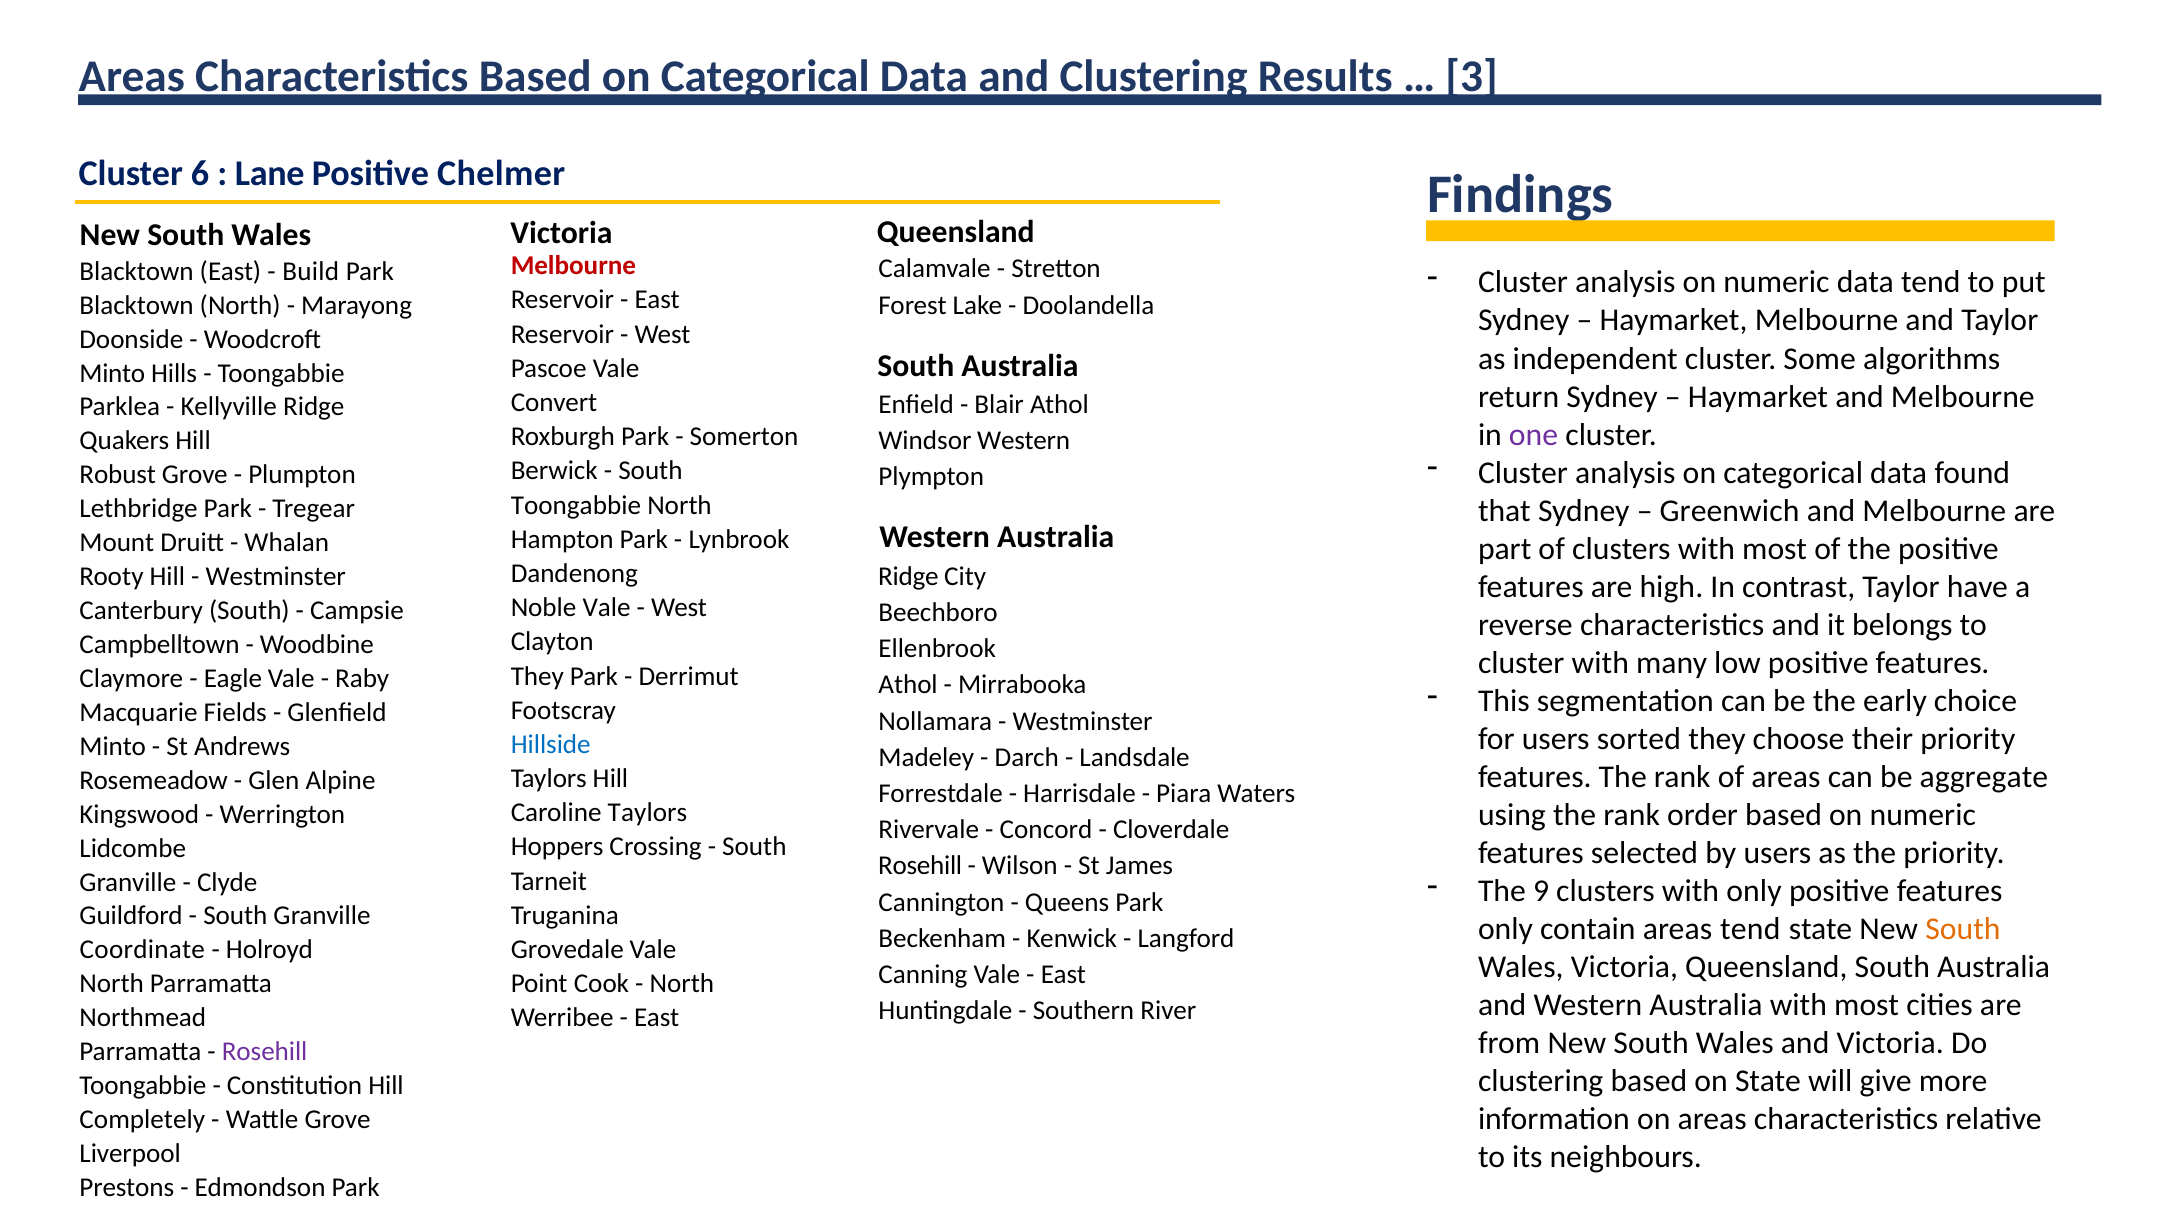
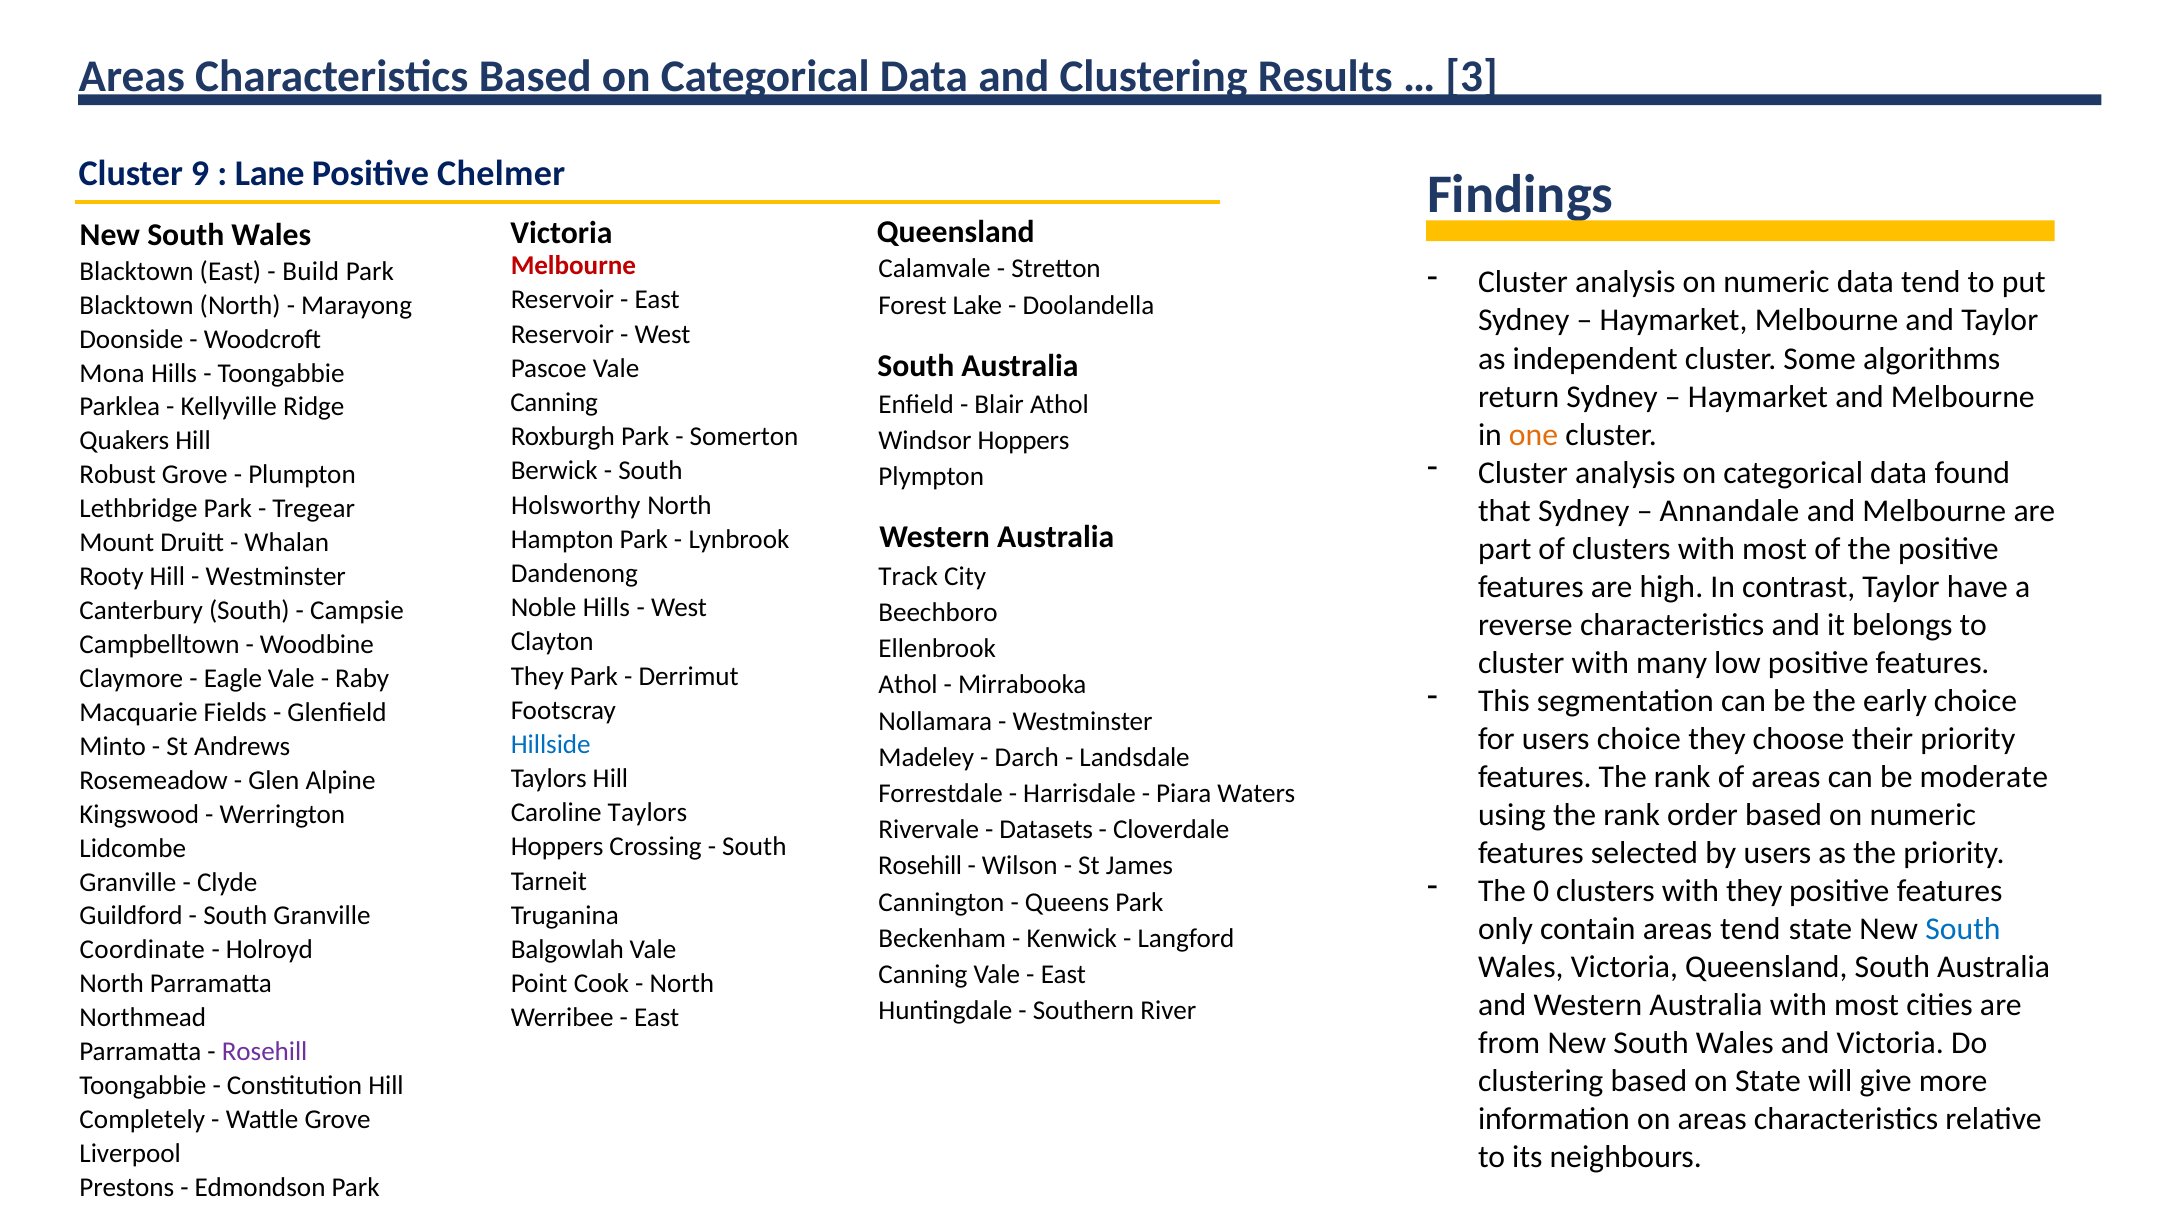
6: 6 -> 9 (200, 174)
Minto: Minto -> Mona (112, 373)
Convert: Convert -> Canning (554, 402)
one colour: purple -> orange (1534, 435)
Windsor Western: Western -> Hoppers (1024, 441)
Toongabbie: Toongabbie -> Holsworthy (576, 505)
Greenwich: Greenwich -> Annandale (1729, 511)
Ridge: Ridge -> Track (908, 576)
Noble Vale: Vale -> Hills (606, 608)
users sorted: sorted -> choice (1639, 739)
aggregate: aggregate -> moderate (1984, 777)
Concord: Concord -> Datasets (1046, 830)
9: 9 -> 0 (1541, 891)
with only: only -> they (1754, 891)
South colour: orange -> blue (1963, 929)
Grovedale: Grovedale -> Balgowlah (567, 949)
